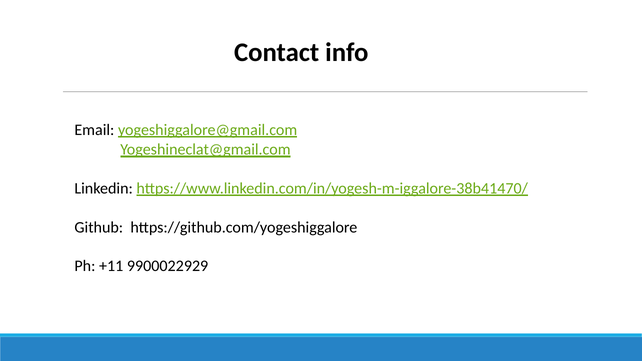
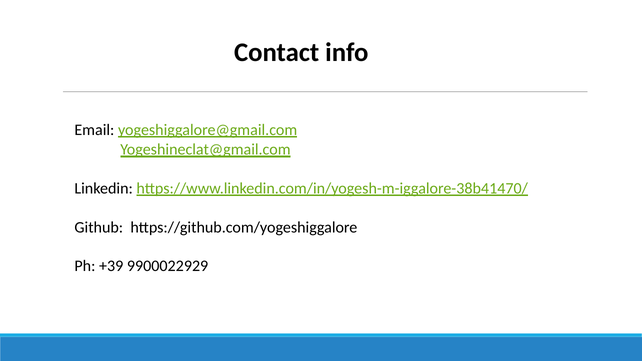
+11: +11 -> +39 (111, 266)
